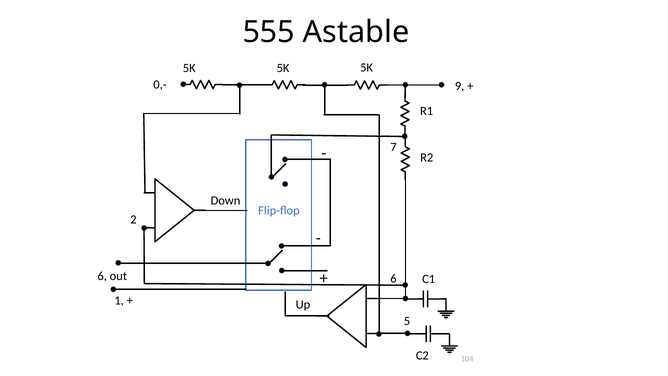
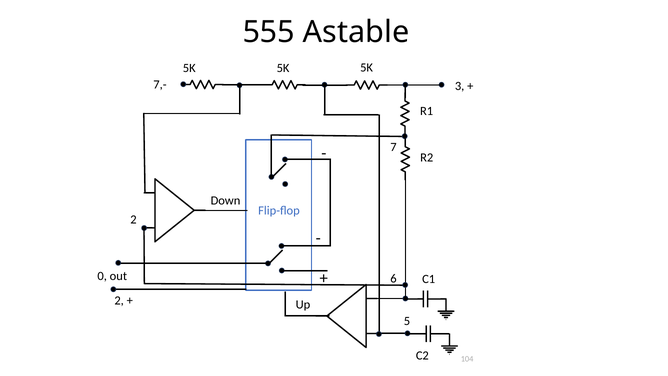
0,-: 0,- -> 7,- (160, 85)
9: 9 -> 3 (460, 86)
6: 6 -> 0 (102, 276)
1: 1 -> 2 (119, 300)
